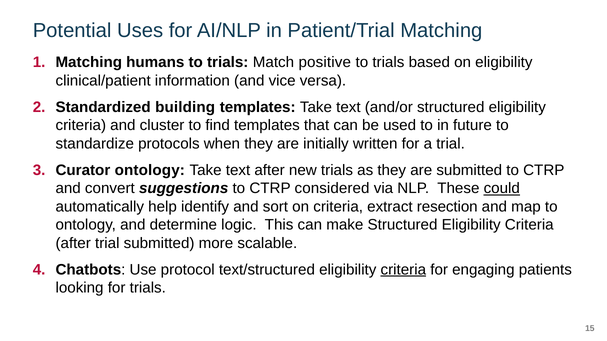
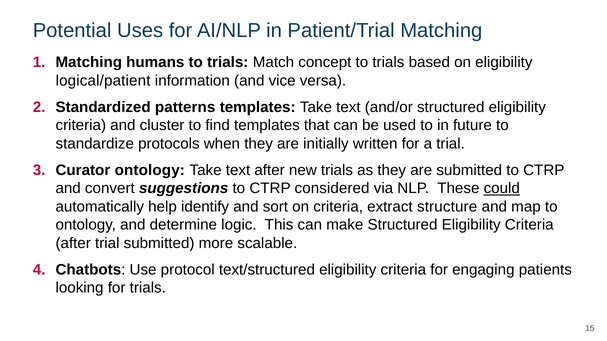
positive: positive -> concept (325, 63)
clinical/patient: clinical/patient -> logical/patient (103, 81)
building: building -> patterns (185, 107)
resection: resection -> structure (447, 207)
criteria underline: present -> none (403, 270)
